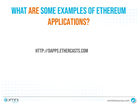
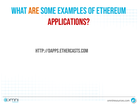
Applications colour: orange -> red (69, 22)
